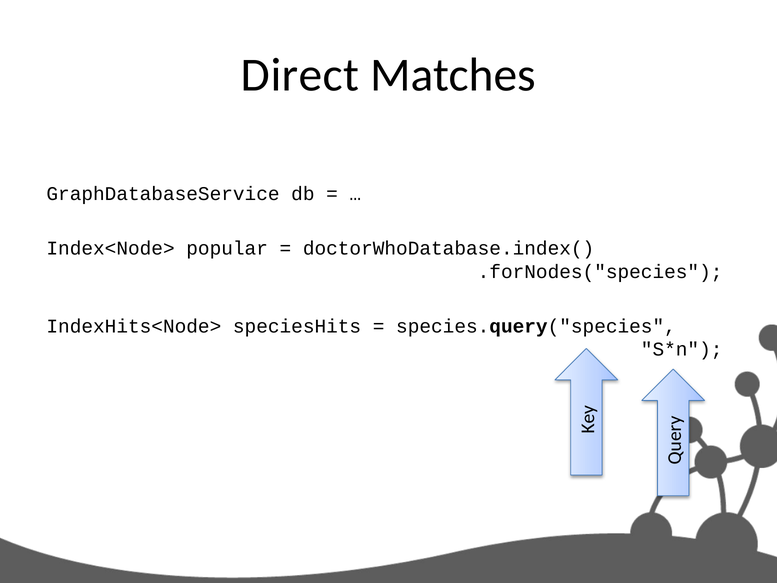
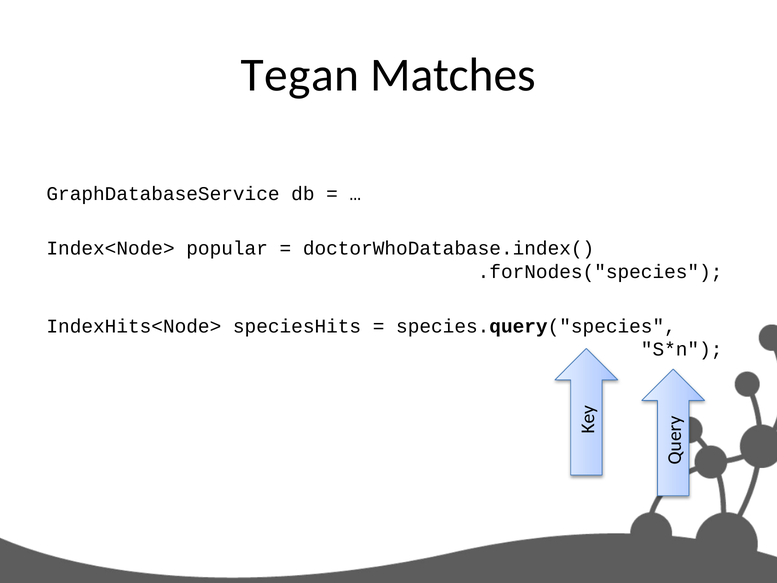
Direct: Direct -> Tegan (300, 75)
